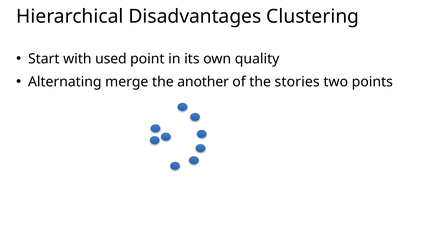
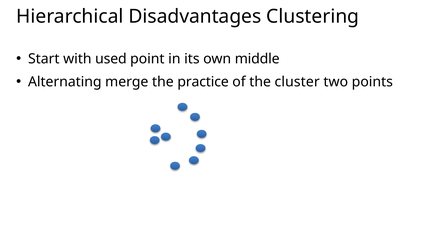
quality: quality -> middle (257, 59)
another: another -> practice (203, 82)
stories: stories -> cluster (297, 82)
